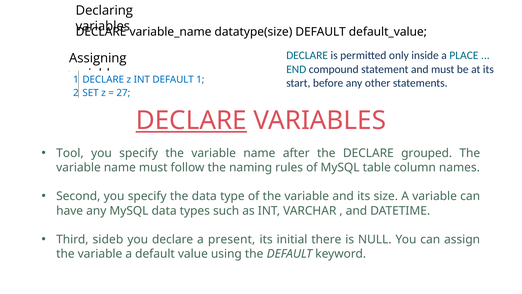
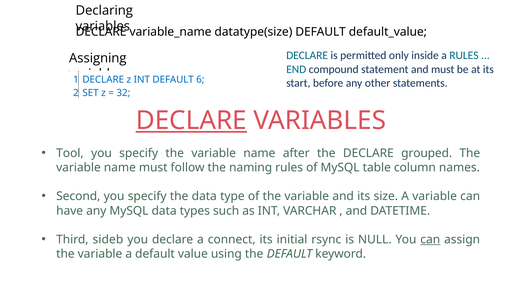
a PLACE: PLACE -> RULES (464, 55)
DEFAULT 1: 1 -> 6 (200, 80)
27: 27 -> 32 (123, 93)
present: present -> connect (232, 239)
there: there -> rsync (326, 239)
can underline: none -> present (430, 239)
